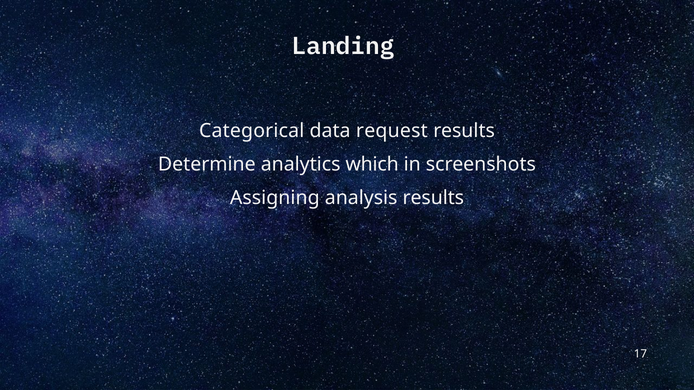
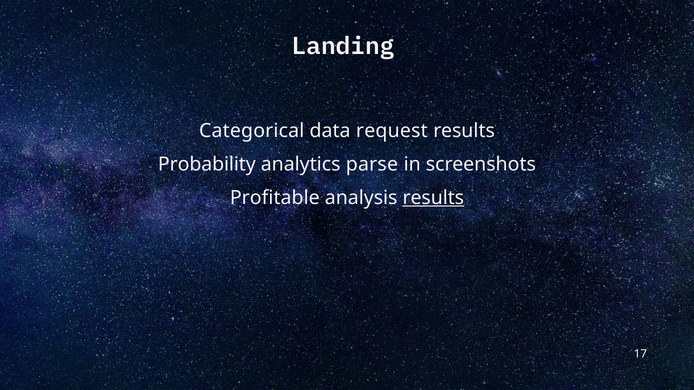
Determine: Determine -> Probability (207, 164)
which: which -> parse (372, 164)
Assigning: Assigning -> Profitable (275, 198)
results underline: none -> present (433, 198)
